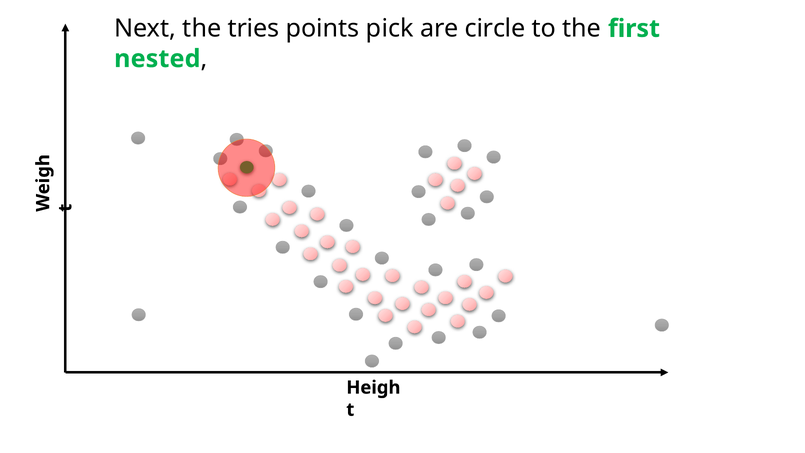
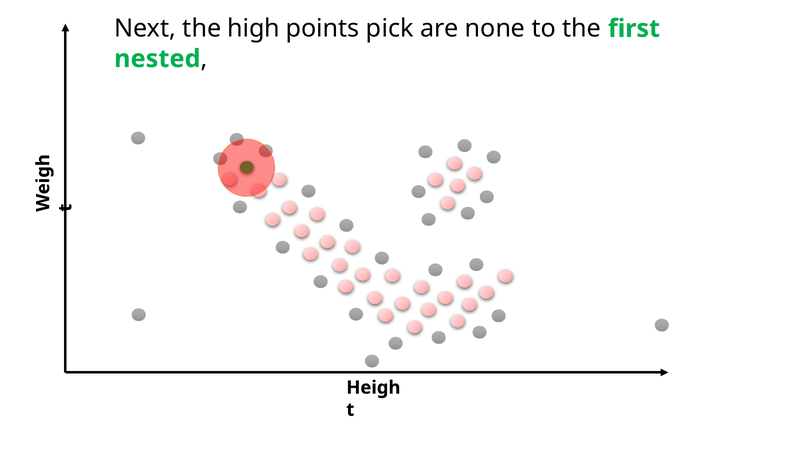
tries: tries -> high (254, 29)
circle: circle -> none (495, 29)
